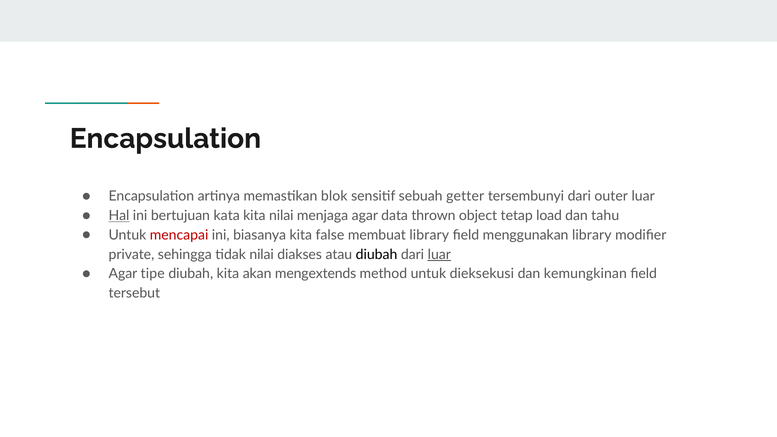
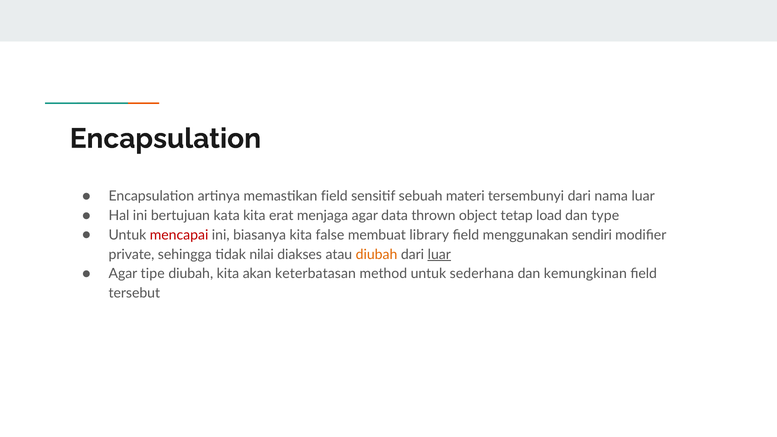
memastikan blok: blok -> field (334, 196)
getter: getter -> materi (465, 196)
outer: outer -> nama (611, 196)
Hal underline: present -> none (119, 216)
kita nilai: nilai -> erat (281, 216)
tahu: tahu -> type (605, 216)
menggunakan library: library -> sendiri (592, 235)
diubah colour: black -> orange (377, 254)
mengextends: mengextends -> keterbatasan (316, 274)
dieksekusi: dieksekusi -> sederhana (482, 274)
